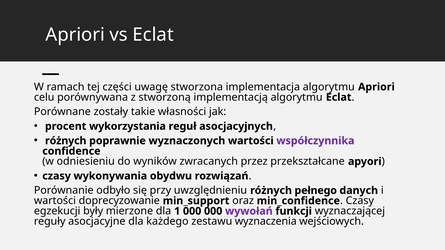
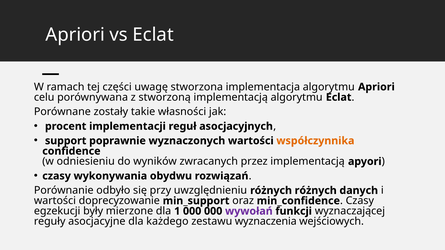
wykorzystania: wykorzystania -> implementacji (127, 126)
różnych: różnych -> support (66, 141)
współczynnika colour: purple -> orange (315, 141)
przez przekształcane: przekształcane -> implementacją (308, 162)
różnych pełnego: pełnego -> różnych (316, 191)
